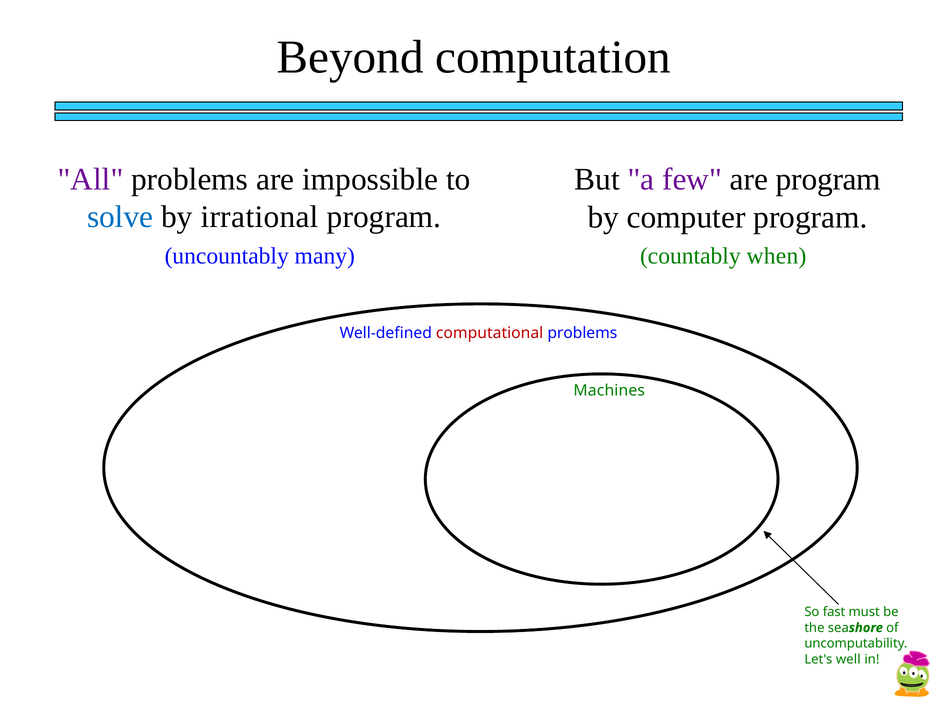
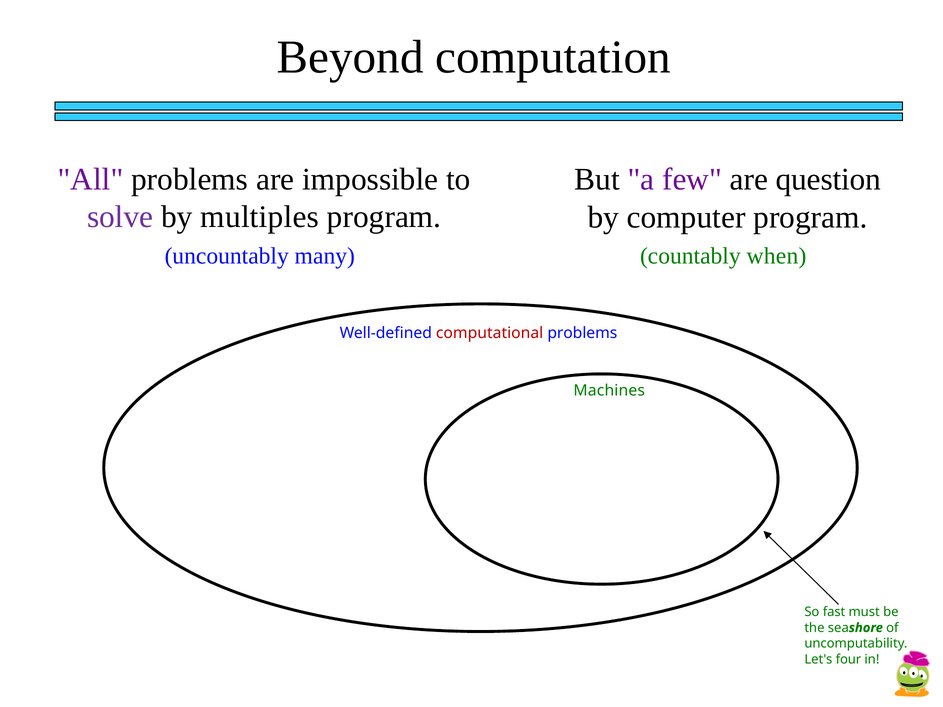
are program: program -> question (828, 180)
solve colour: blue -> purple (120, 217)
irrational: irrational -> multiples (260, 217)
well: well -> four (848, 659)
